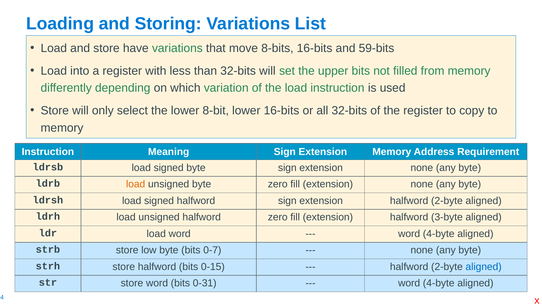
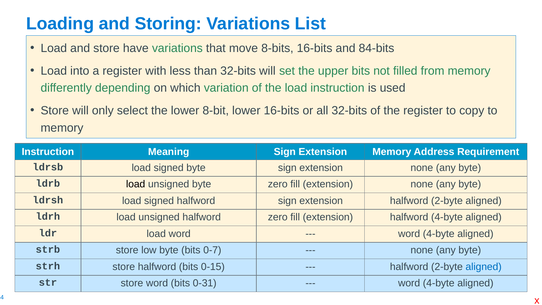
59-bits: 59-bits -> 84-bits (377, 48)
load colour: orange -> black (136, 184)
halfword 3-byte: 3-byte -> 4-byte (447, 217)
